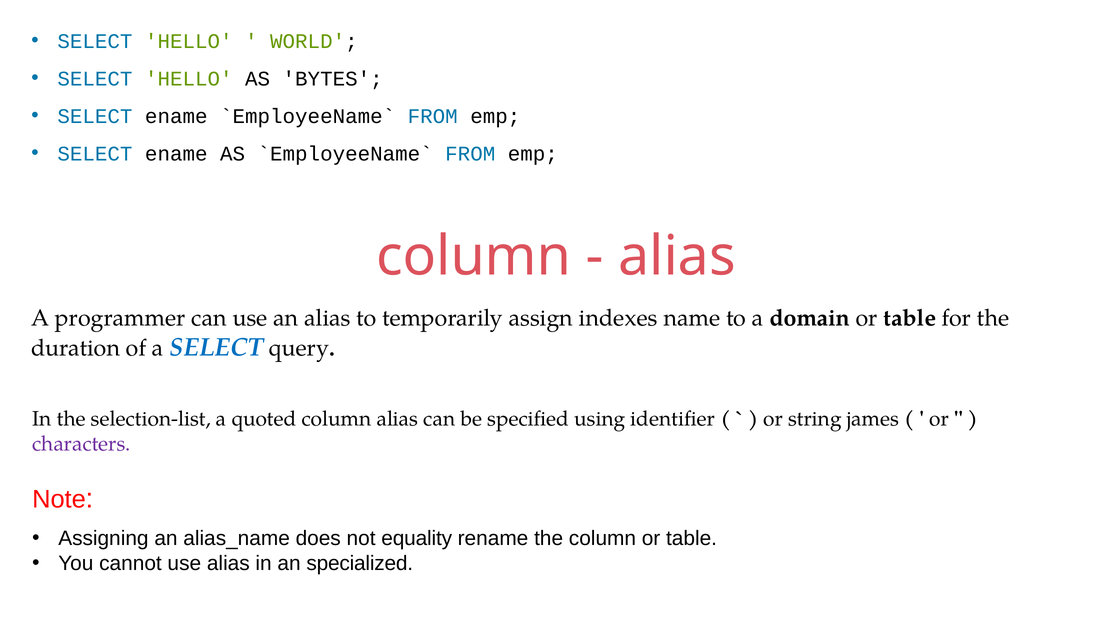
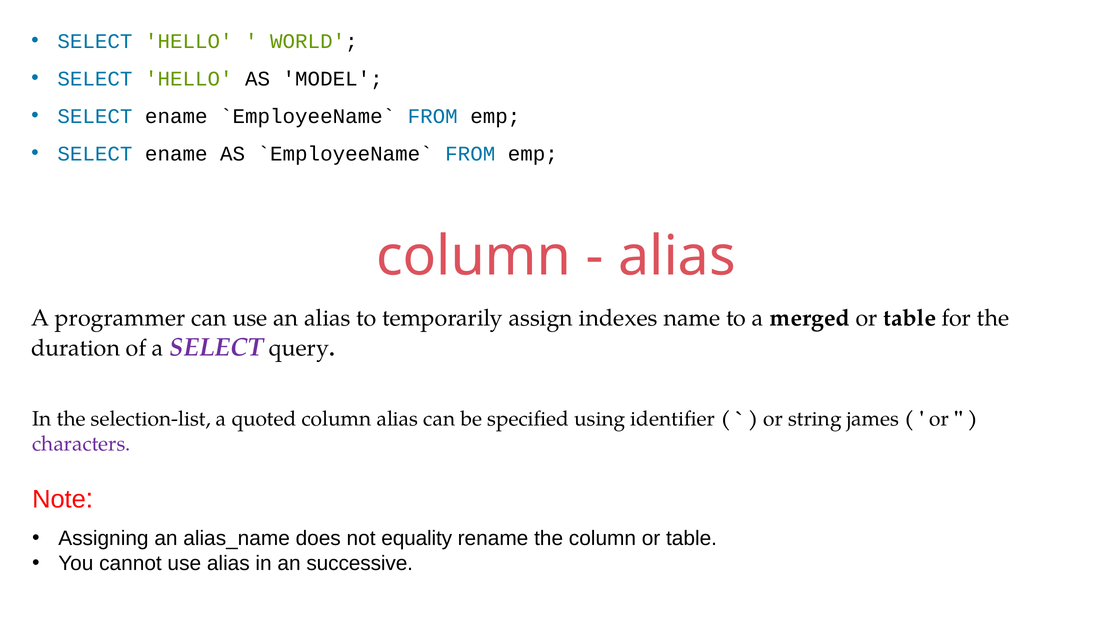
BYTES: BYTES -> MODEL (333, 79)
domain: domain -> merged (810, 318)
SELECT colour: blue -> purple (216, 348)
specialized: specialized -> successive (360, 564)
